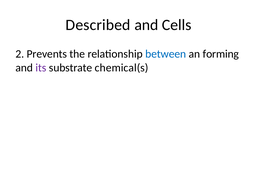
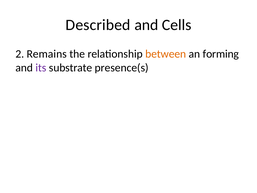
Prevents: Prevents -> Remains (47, 54)
between colour: blue -> orange (166, 54)
chemical(s: chemical(s -> presence(s (122, 68)
